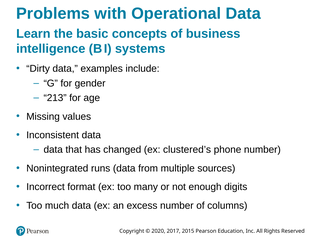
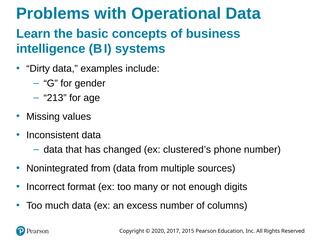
Nonintegrated runs: runs -> from (101, 168)
